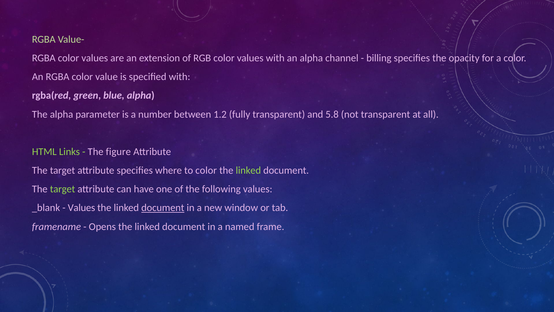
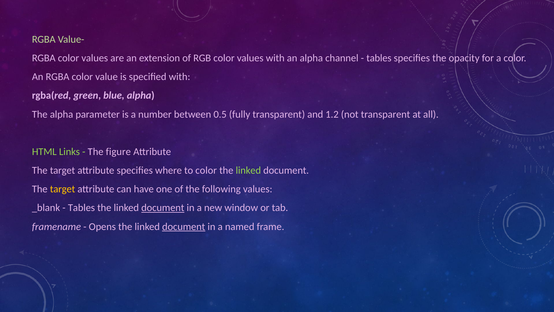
billing: billing -> tables (379, 58)
1.2: 1.2 -> 0.5 (220, 114)
5.8: 5.8 -> 1.2 (332, 114)
target colour: light green -> yellow (63, 189)
Values: Values -> Tables (81, 208)
document underline: none -> present (184, 226)
